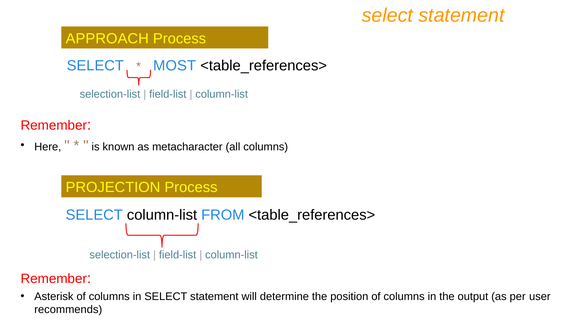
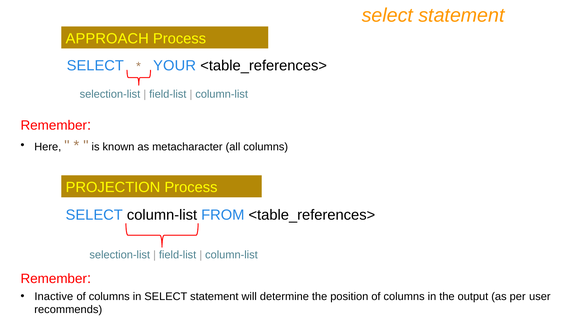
MOST: MOST -> YOUR (175, 66)
Asterisk: Asterisk -> Inactive (54, 296)
